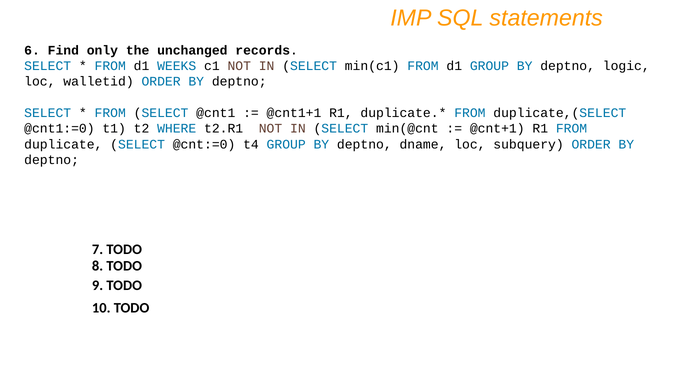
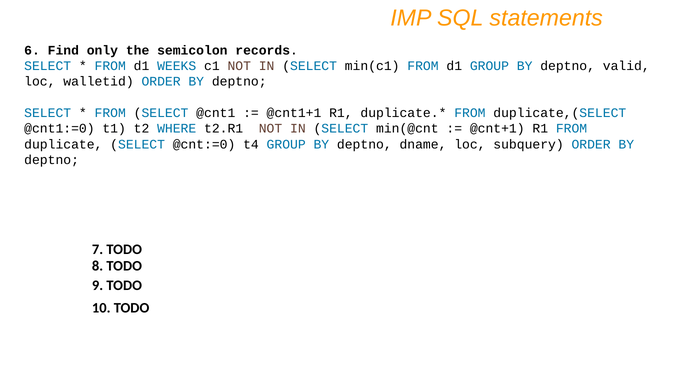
unchanged: unchanged -> semicolon (192, 50)
logic: logic -> valid (626, 66)
